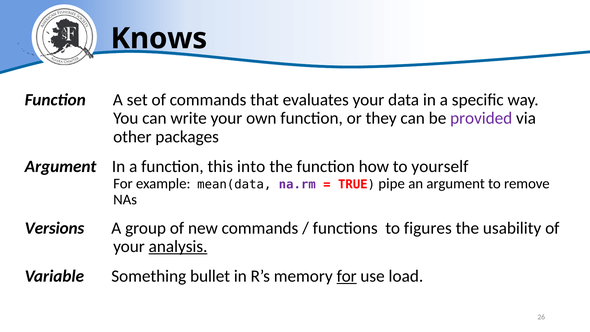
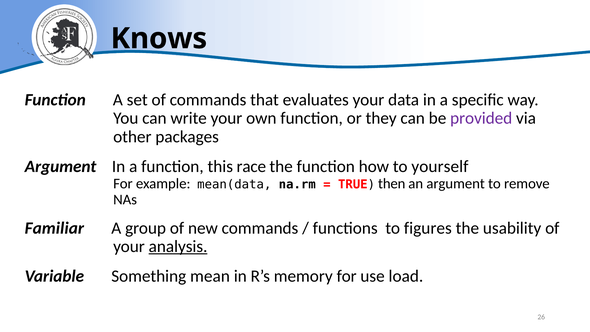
into: into -> race (251, 166)
na.rm colour: purple -> black (297, 185)
pipe: pipe -> then (392, 184)
Versions: Versions -> Familiar (54, 228)
bullet: bullet -> mean (210, 276)
for underline: present -> none (347, 276)
